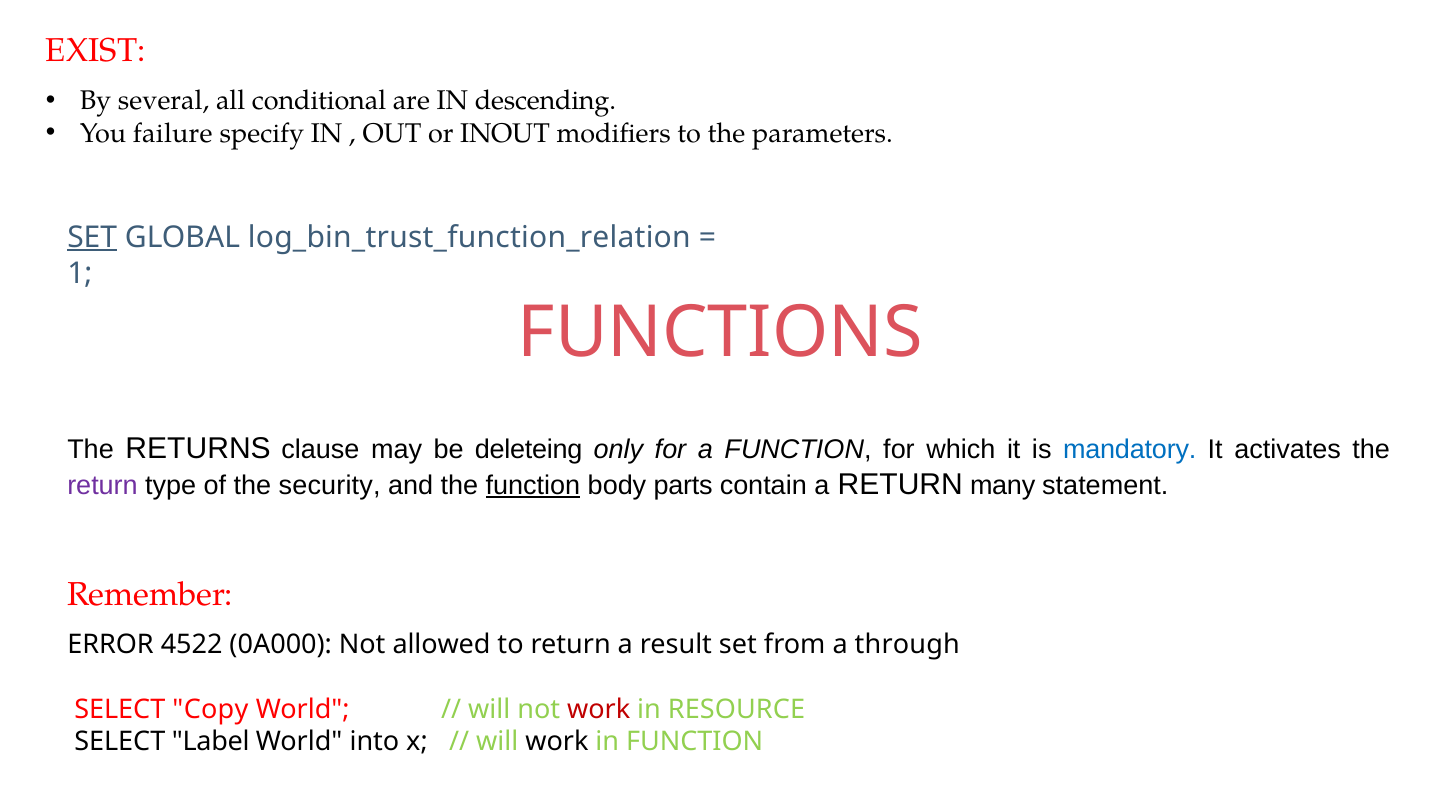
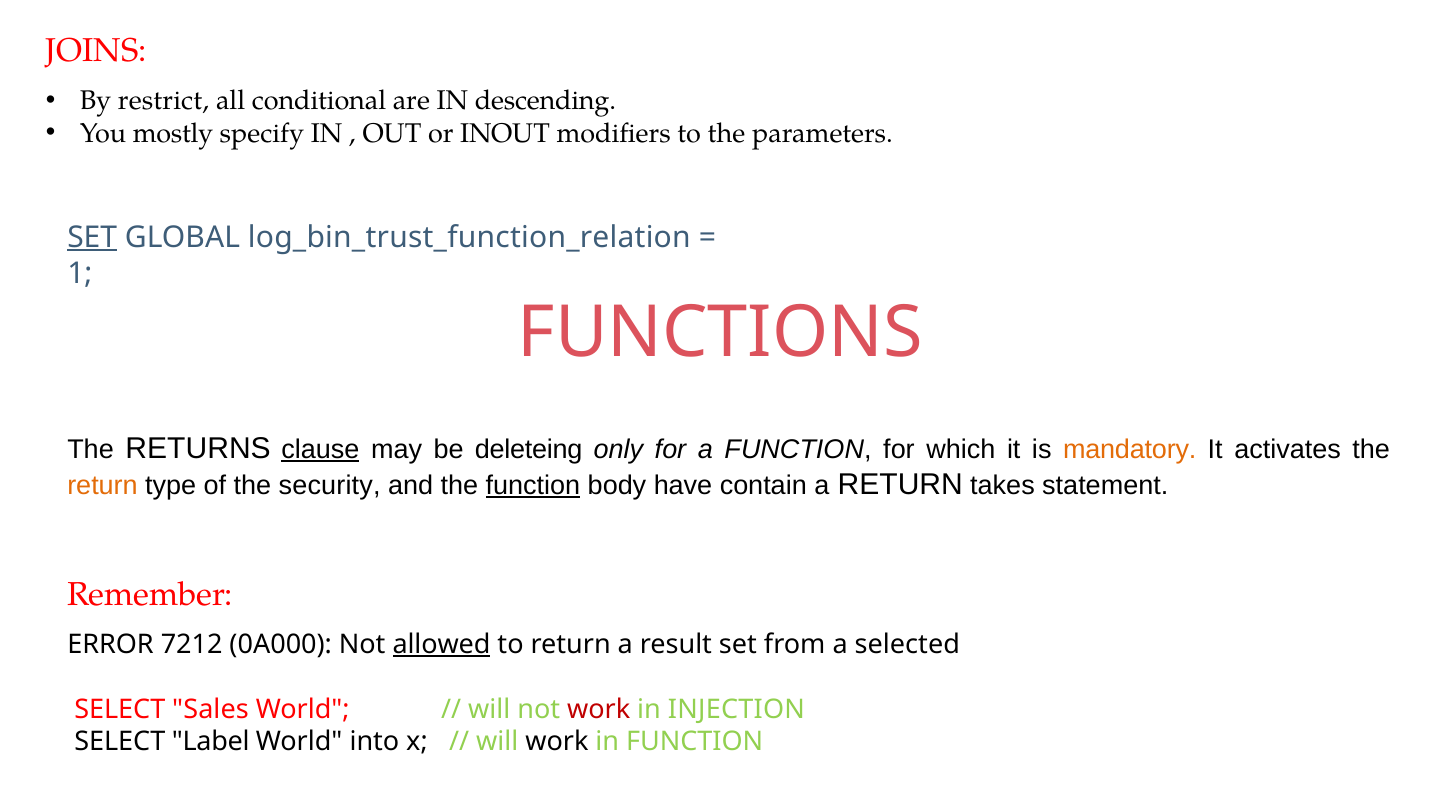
EXIST: EXIST -> JOINS (96, 51)
several: several -> restrict (164, 101)
failure: failure -> mostly (173, 133)
clause underline: none -> present (320, 450)
mandatory colour: blue -> orange (1130, 450)
return colour: purple -> orange (102, 486)
parts: parts -> have (683, 486)
many: many -> takes (1003, 486)
4522: 4522 -> 7212 (192, 645)
allowed underline: none -> present (442, 645)
through: through -> selected (907, 645)
Copy: Copy -> Sales (211, 710)
RESOURCE: RESOURCE -> INJECTION (736, 710)
